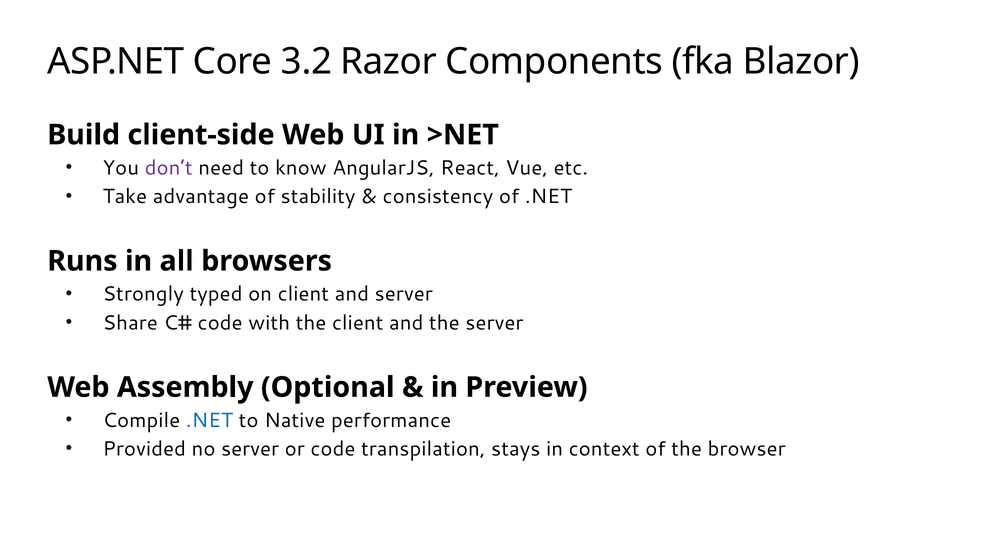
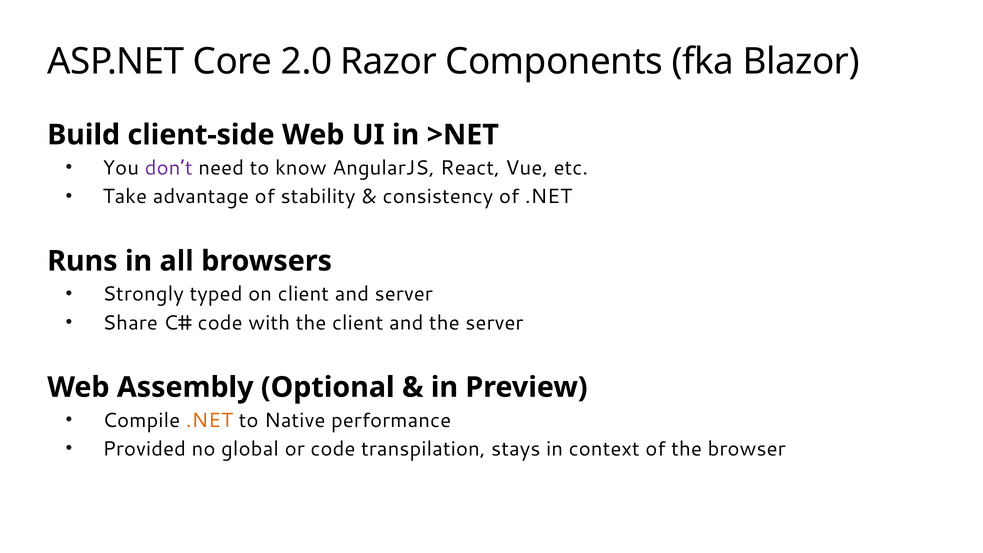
3.2: 3.2 -> 2.0 (307, 62)
.NET colour: blue -> orange (209, 420)
no server: server -> global (250, 449)
